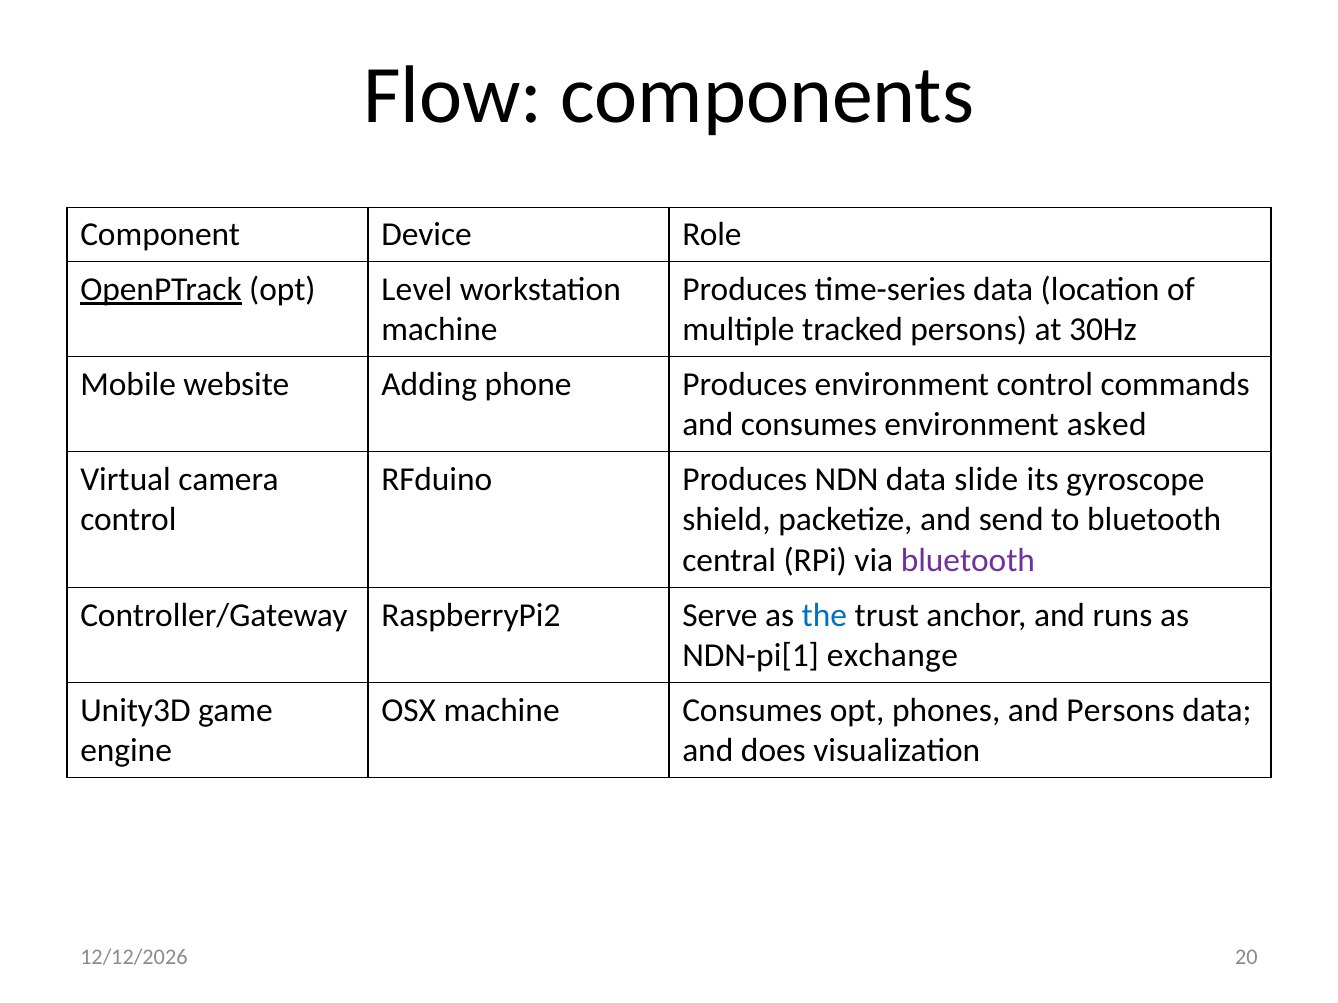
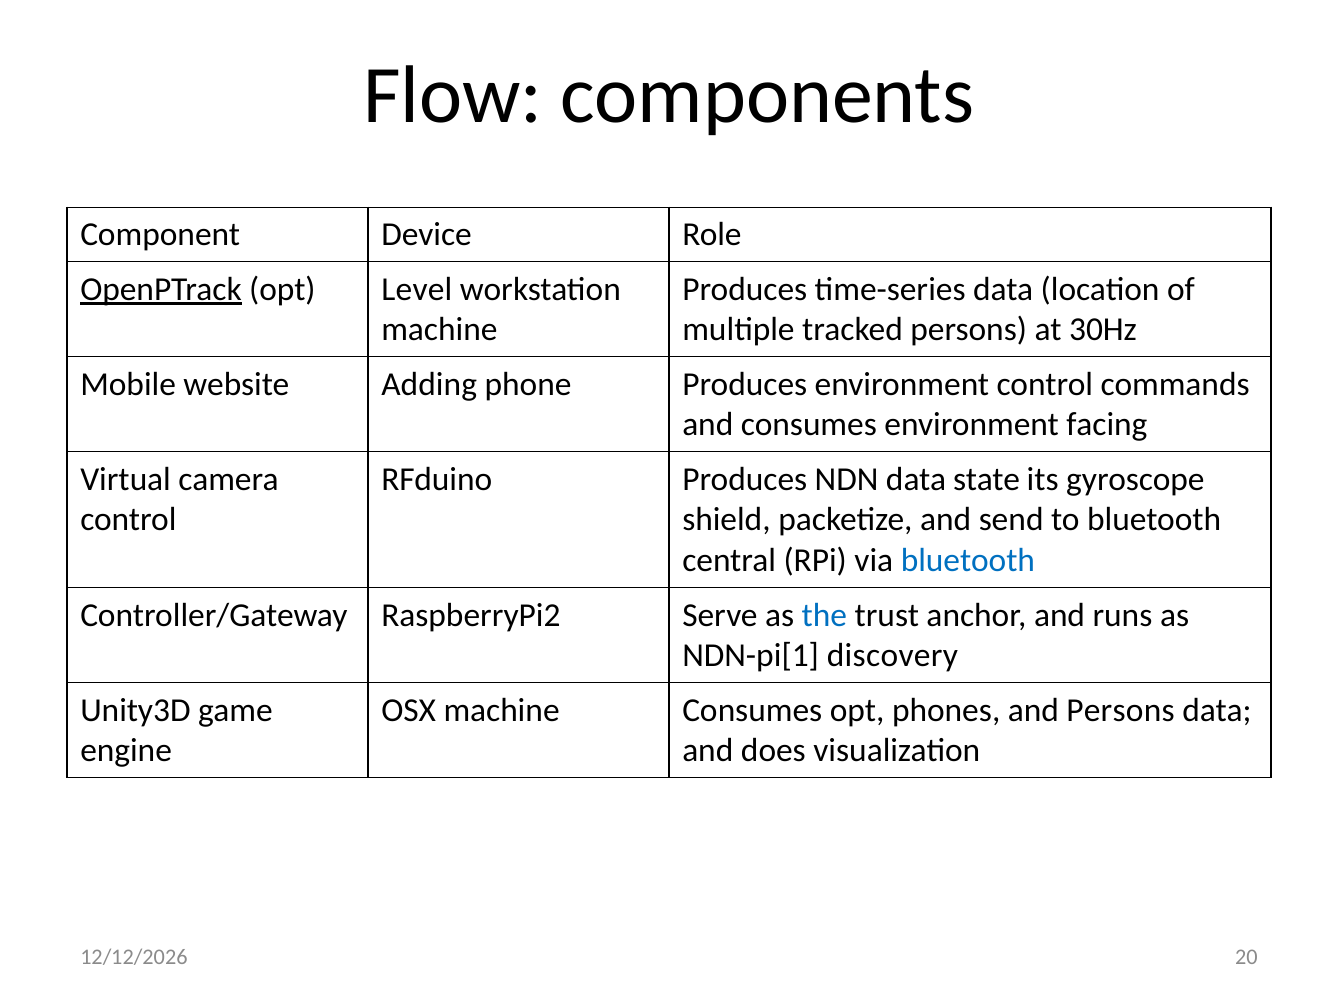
asked: asked -> facing (1107, 425)
slide: slide -> state (987, 479)
bluetooth colour: purple -> blue (968, 561)
exchange: exchange -> discovery (892, 656)
